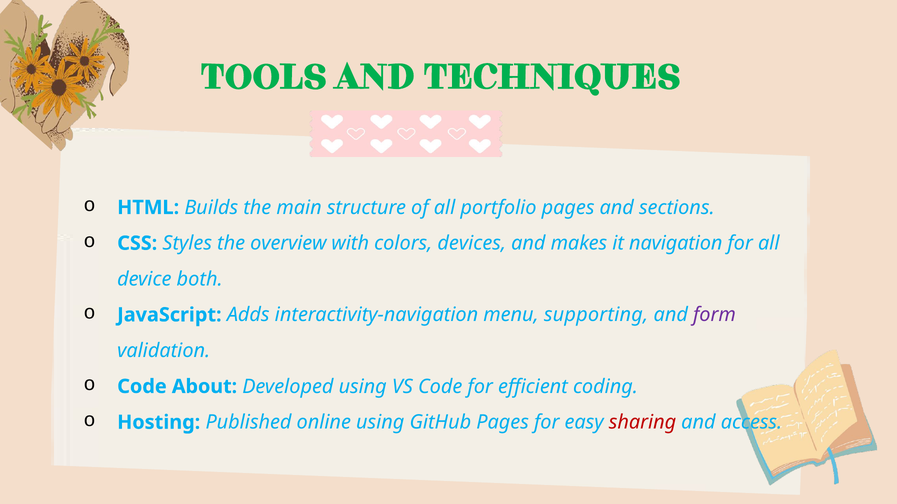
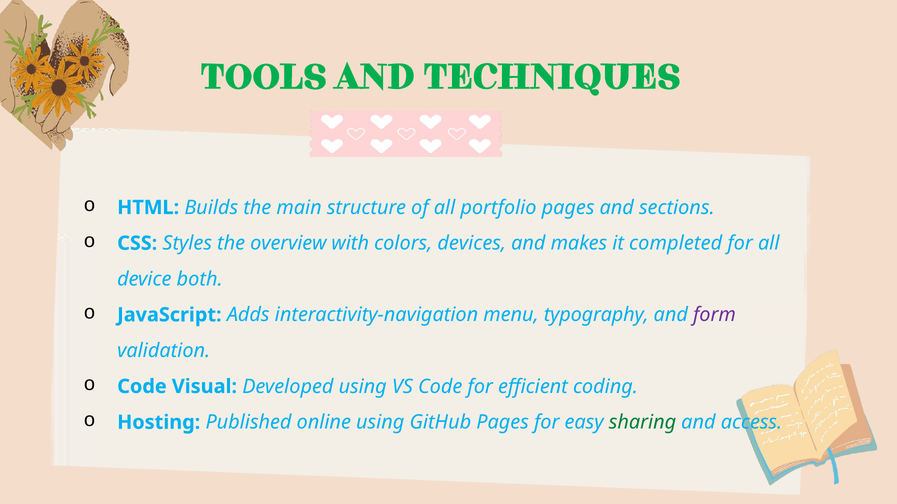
navigation: navigation -> completed (676, 244)
supporting: supporting -> typography (596, 315)
About: About -> Visual (204, 387)
sharing colour: red -> green (643, 423)
